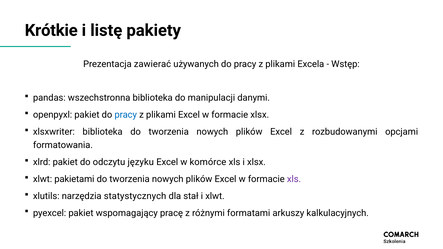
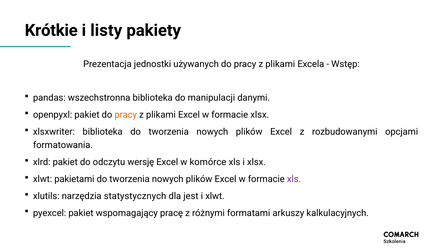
listę: listę -> listy (106, 30)
zawierać: zawierać -> jednostki (153, 64)
pracy colour: blue -> orange (126, 115)
języku: języku -> wersję (141, 162)
stał: stał -> jest (191, 196)
